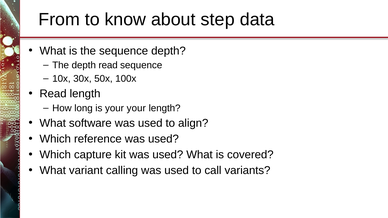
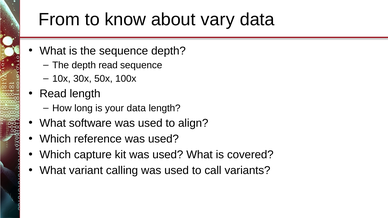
step: step -> vary (218, 19)
your your: your -> data (136, 108)
